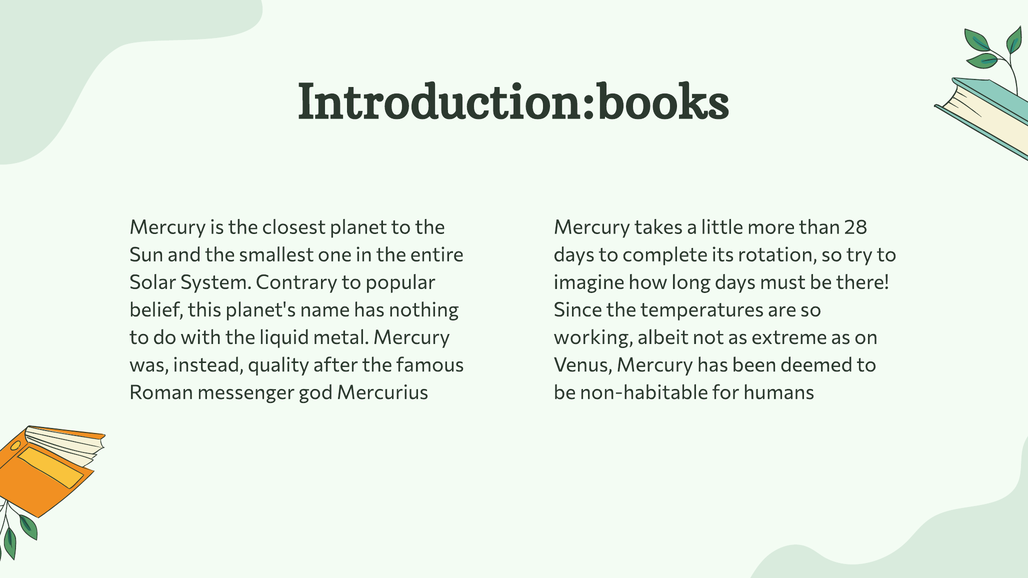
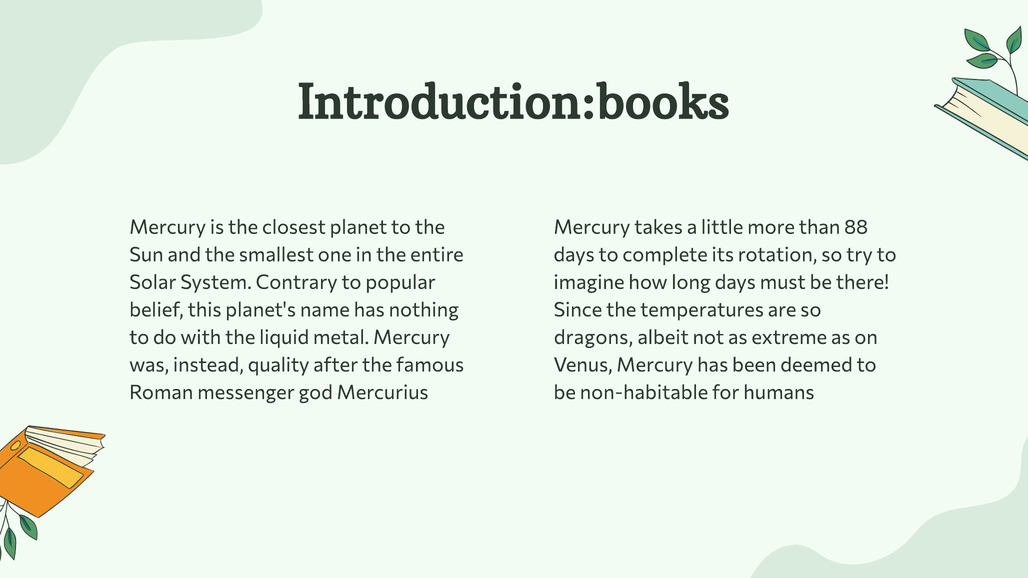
28: 28 -> 88 (856, 227)
working: working -> dragons (593, 338)
